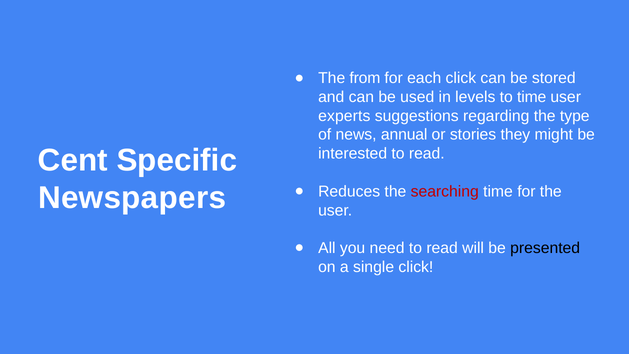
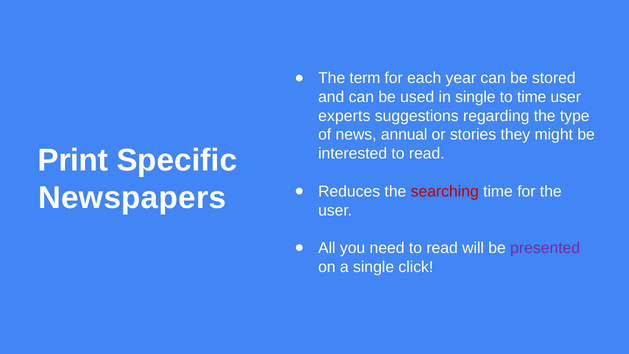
from: from -> term (365, 78)
each click: click -> year (461, 78)
in levels: levels -> single (475, 97)
Cent: Cent -> Print (73, 160)
presented colour: black -> purple (545, 248)
